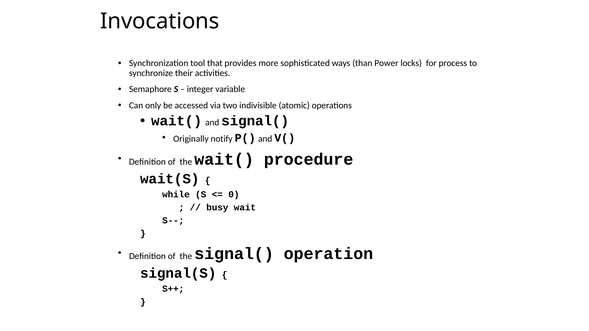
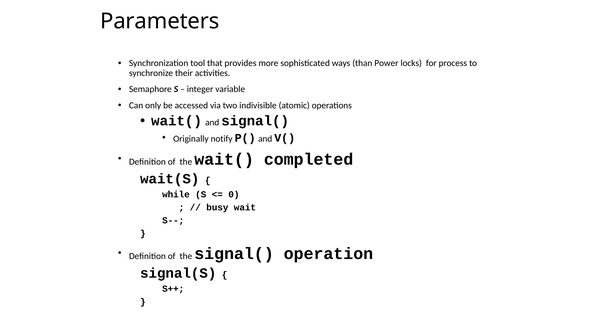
Invocations: Invocations -> Parameters (160, 21)
procedure: procedure -> completed (309, 159)
